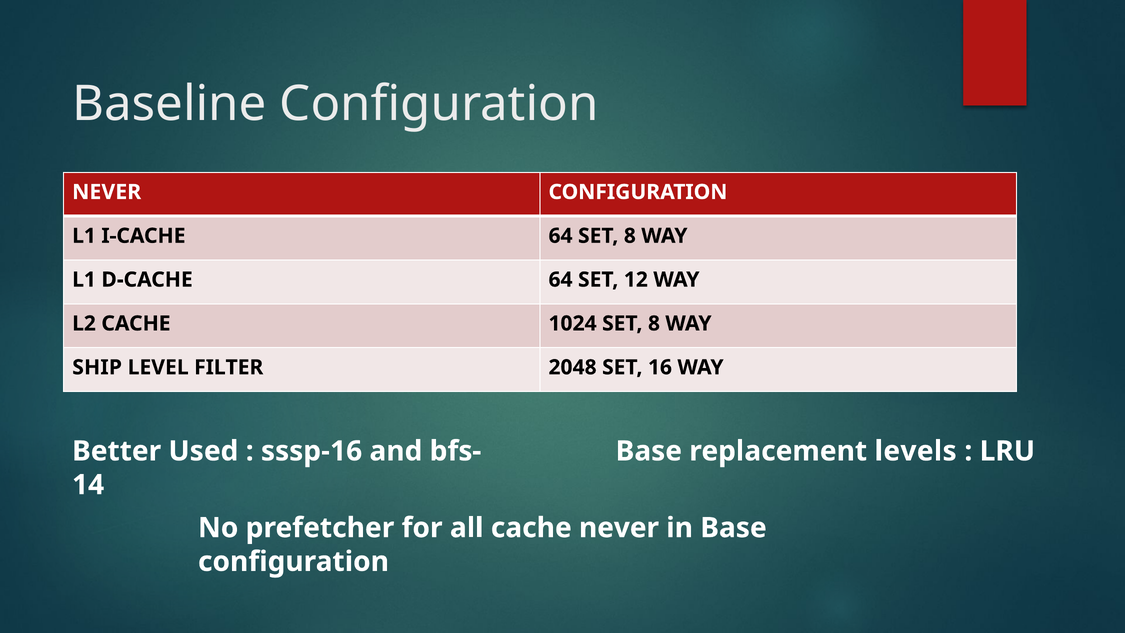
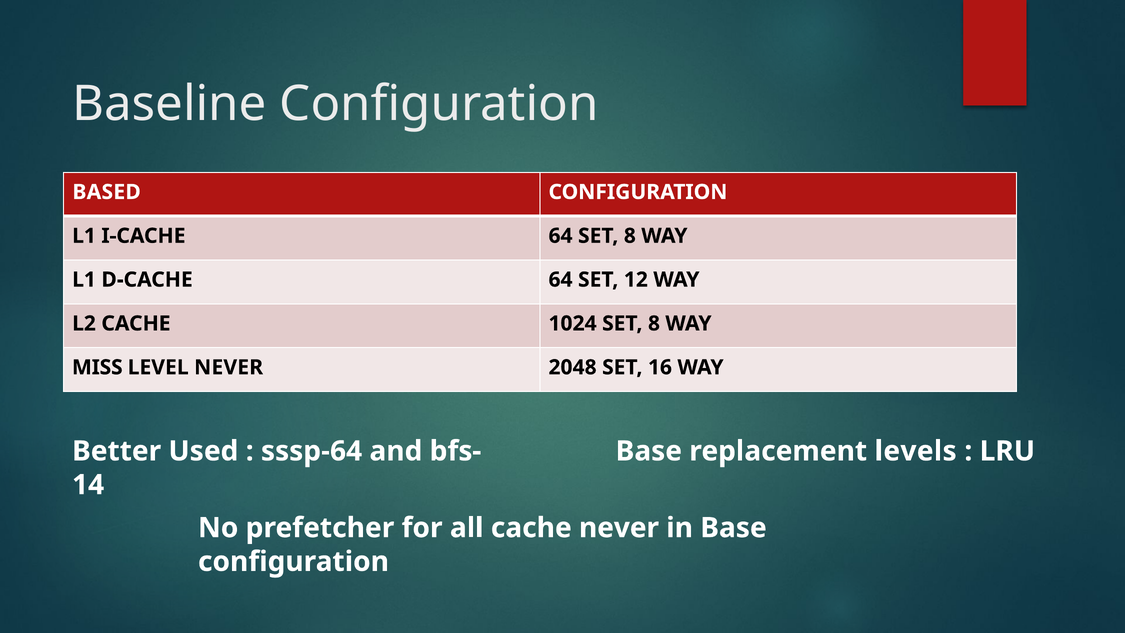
NEVER: NEVER -> BASED (107, 192)
SHIP: SHIP -> MISS (97, 367)
LEVEL FILTER: FILTER -> NEVER (229, 367)
sssp-16: sssp-16 -> sssp-64 (312, 451)
